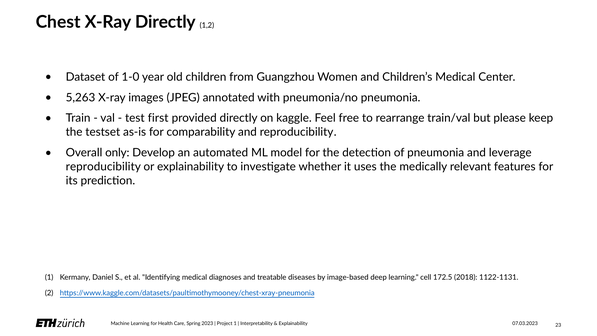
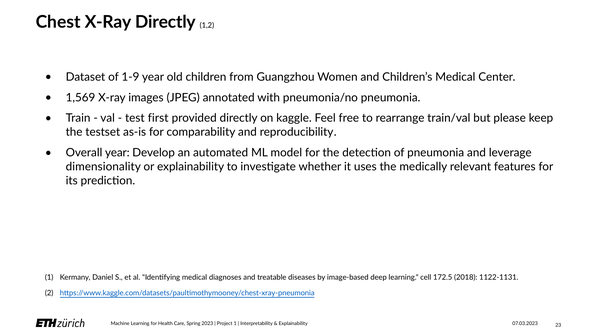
1-0: 1-0 -> 1-9 (130, 77)
5,263: 5,263 -> 1,569 (80, 98)
Overall only: only -> year (117, 153)
reproducibility: reproducibility -> dimensionality (103, 167)
